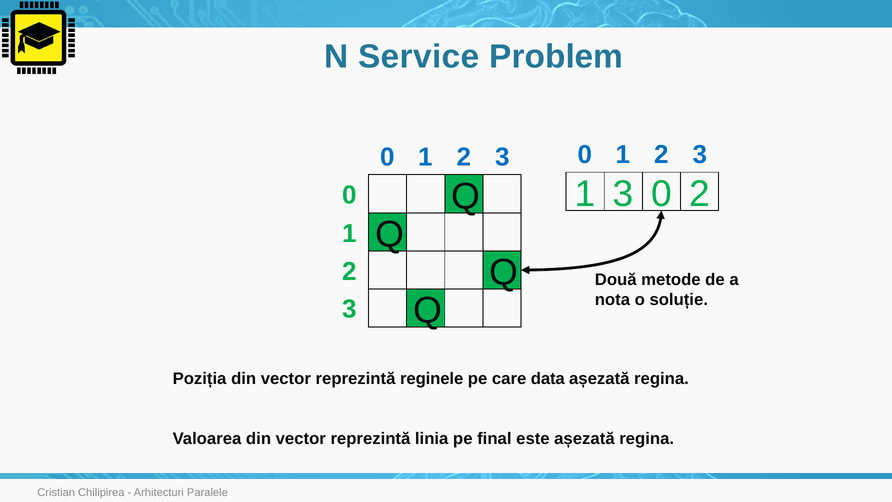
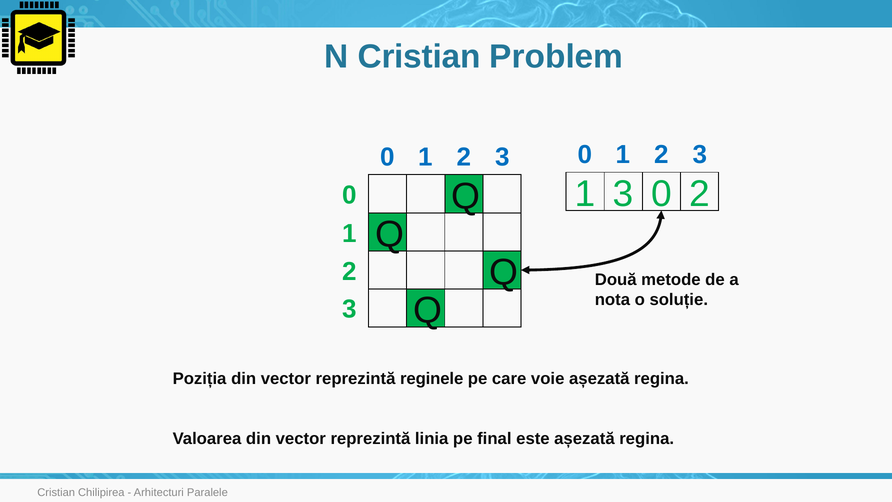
N Service: Service -> Cristian (419, 57)
data: data -> voie (548, 379)
